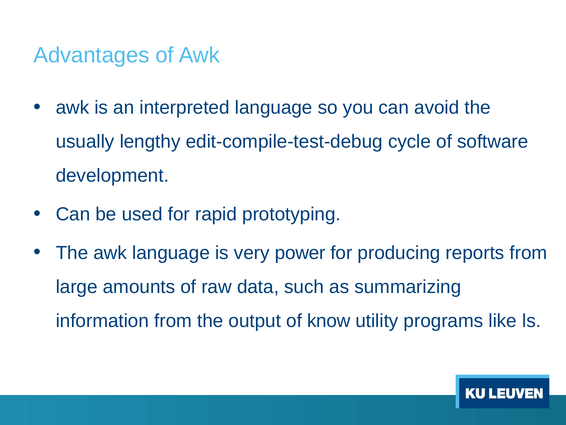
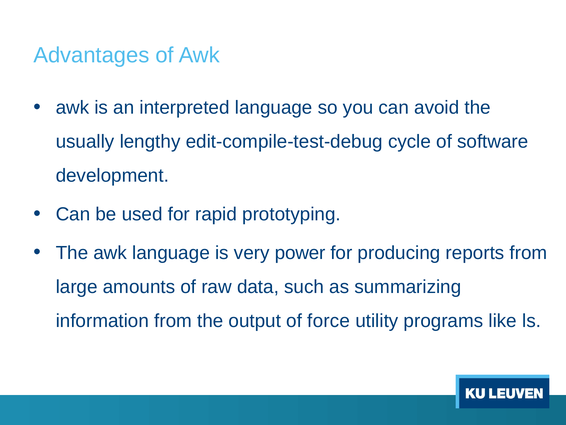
know: know -> force (329, 320)
